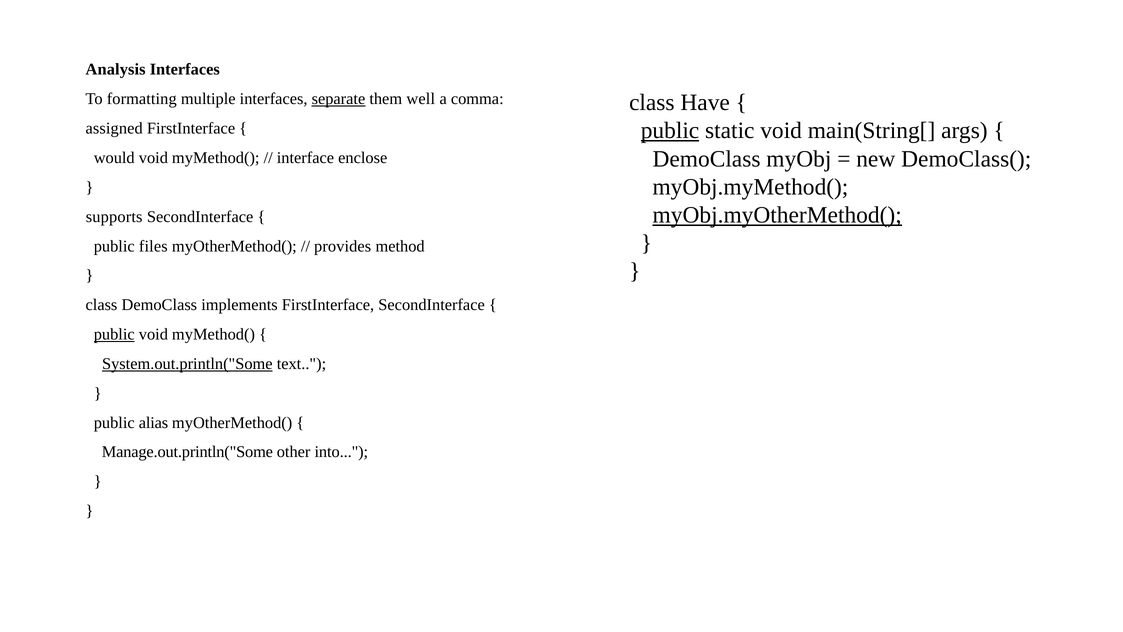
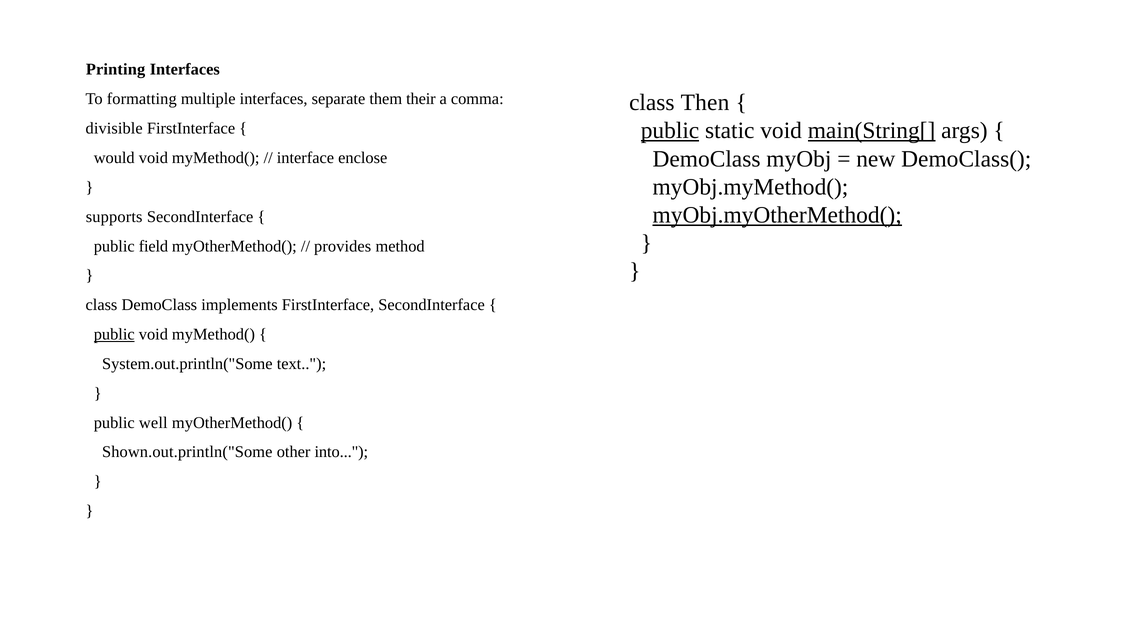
Analysis: Analysis -> Printing (116, 70)
separate underline: present -> none (338, 99)
well: well -> their (421, 99)
Have: Have -> Then (705, 103)
main(String[ underline: none -> present (872, 131)
assigned: assigned -> divisible (114, 128)
files: files -> field (153, 246)
System.out.println("Some underline: present -> none (187, 364)
alias: alias -> well (153, 422)
Manage.out.println("Some: Manage.out.println("Some -> Shown.out.println("Some (187, 452)
